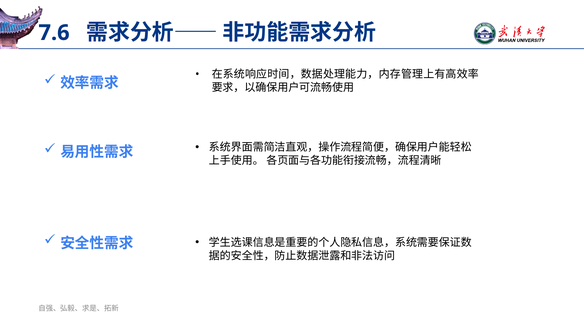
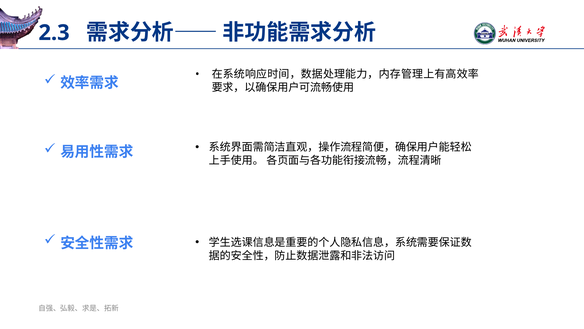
7.6: 7.6 -> 2.3 (54, 33)
